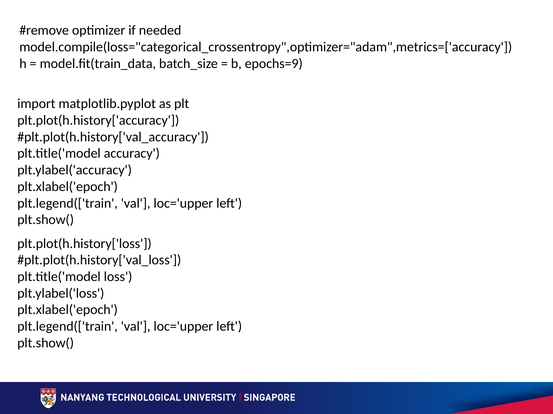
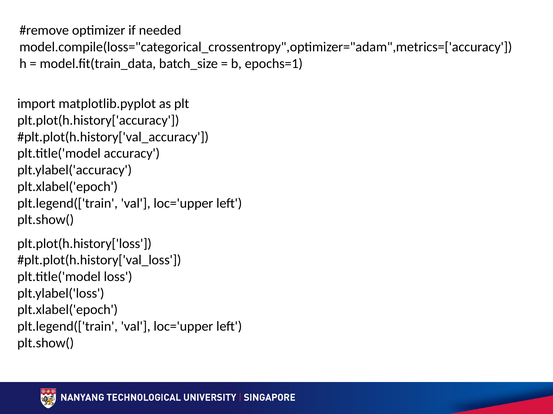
epochs=9: epochs=9 -> epochs=1 (274, 64)
